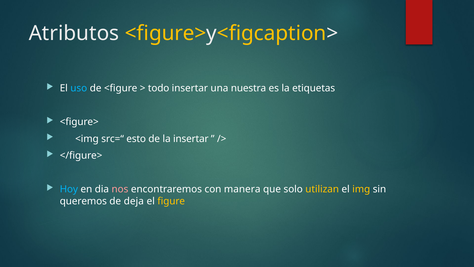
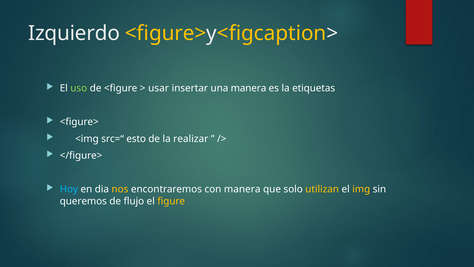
Atributos: Atributos -> Izquierdo (74, 33)
uso colour: light blue -> light green (79, 88)
todo: todo -> usar (159, 88)
una nuestra: nuestra -> manera (249, 88)
la insertar: insertar -> realizar (191, 139)
nos colour: pink -> yellow (120, 189)
deja: deja -> flujo (134, 201)
